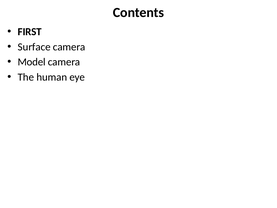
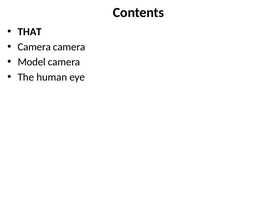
FIRST: FIRST -> THAT (30, 32)
Surface: Surface -> Camera (34, 47)
